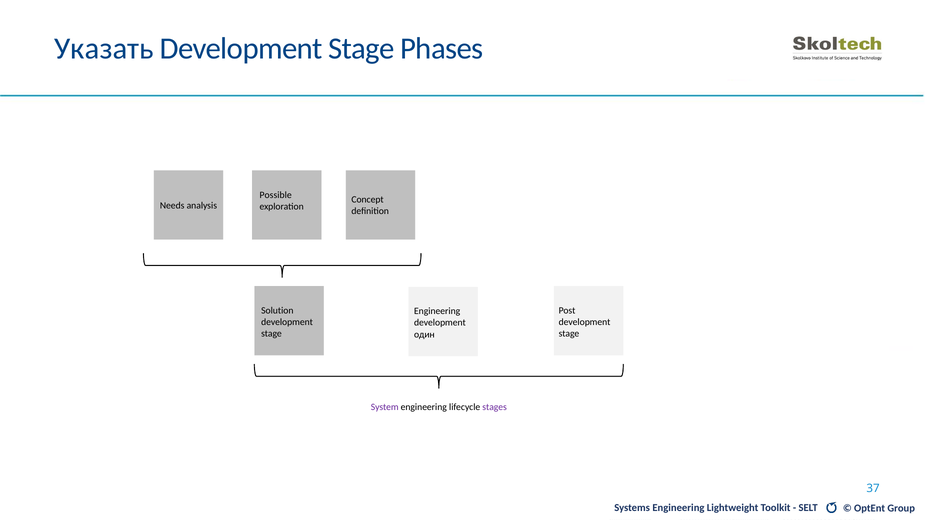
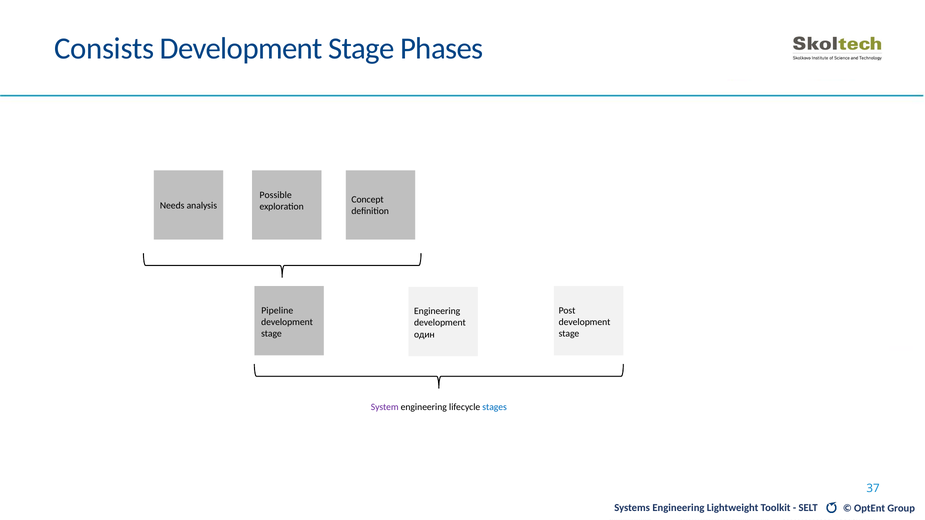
Указать: Указать -> Consists (104, 49)
Solution: Solution -> Pipeline (277, 311)
stages colour: purple -> blue (495, 407)
